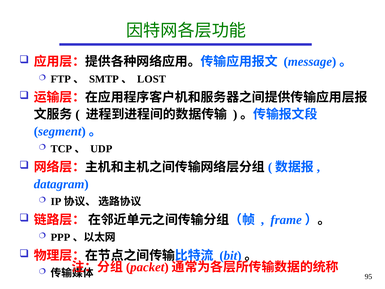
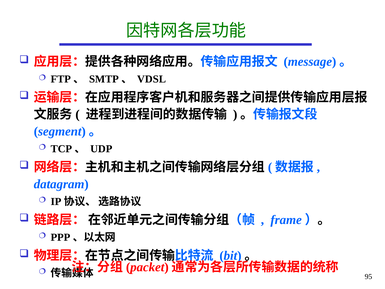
LOST: LOST -> VDSL (152, 79)
